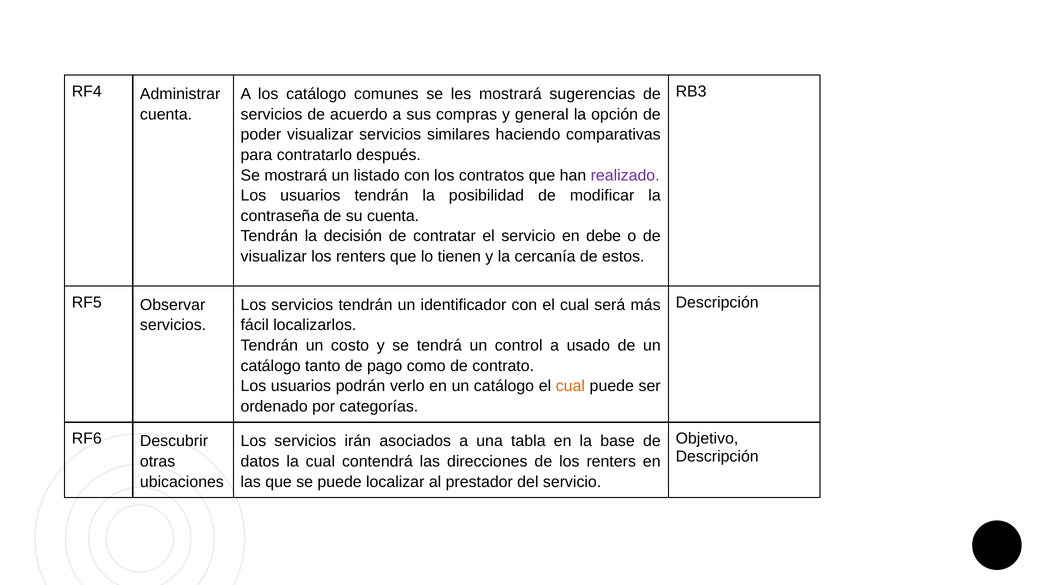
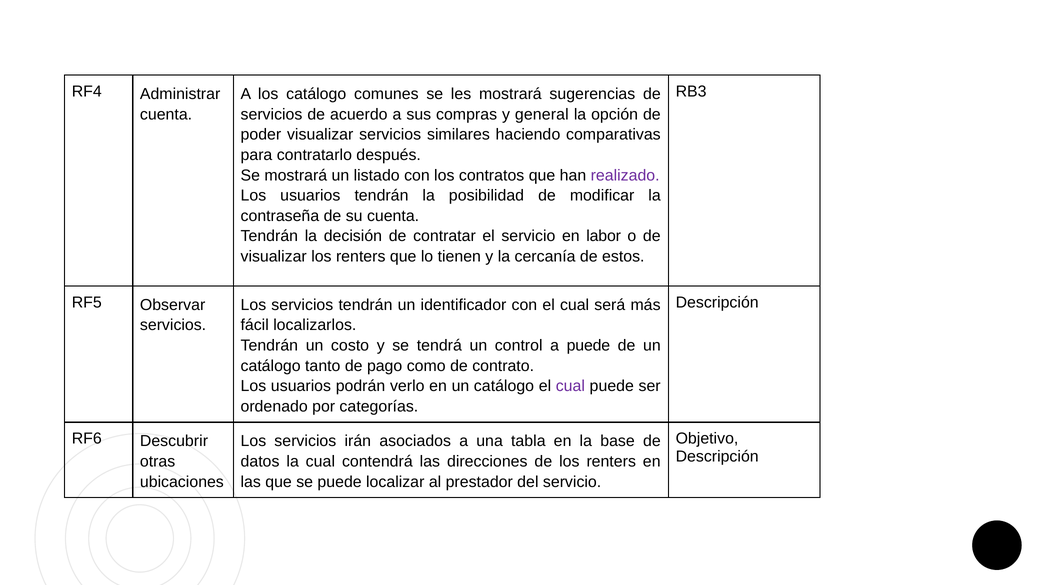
debe: debe -> labor (604, 236)
a usado: usado -> puede (588, 345)
cual colour: orange -> purple (570, 386)
